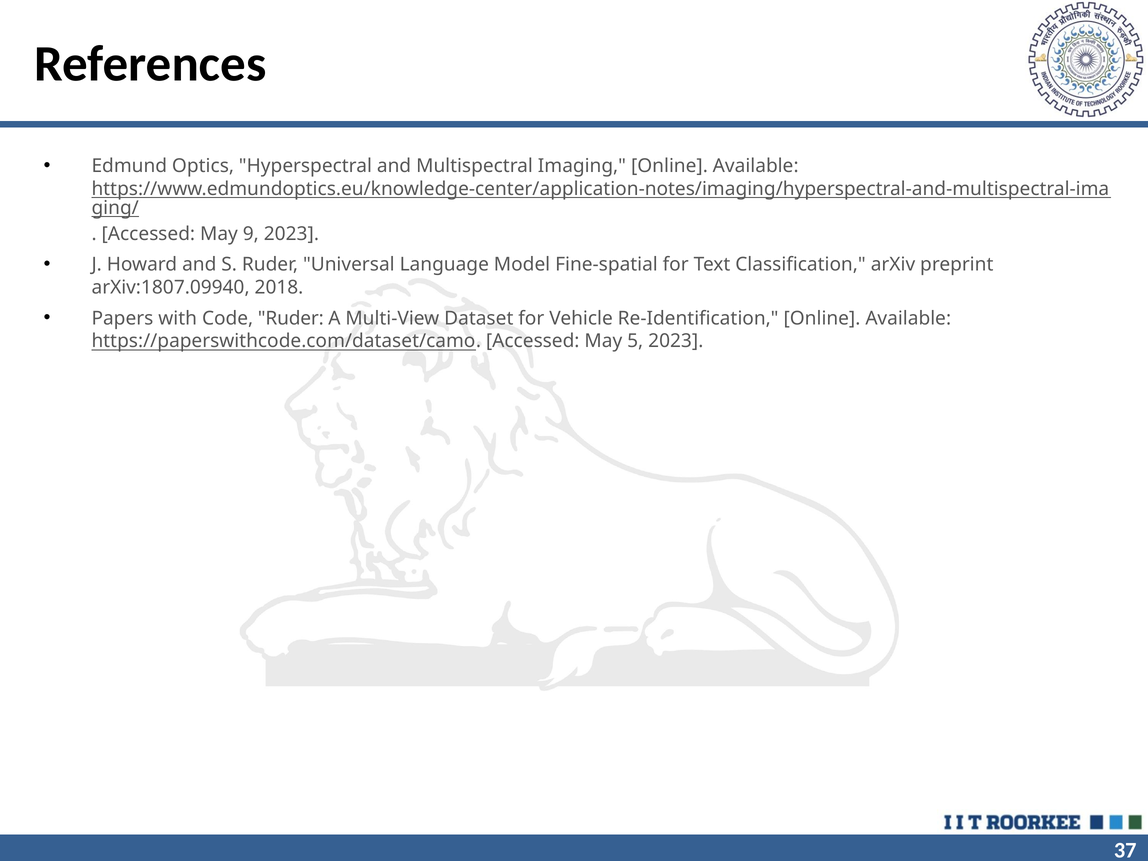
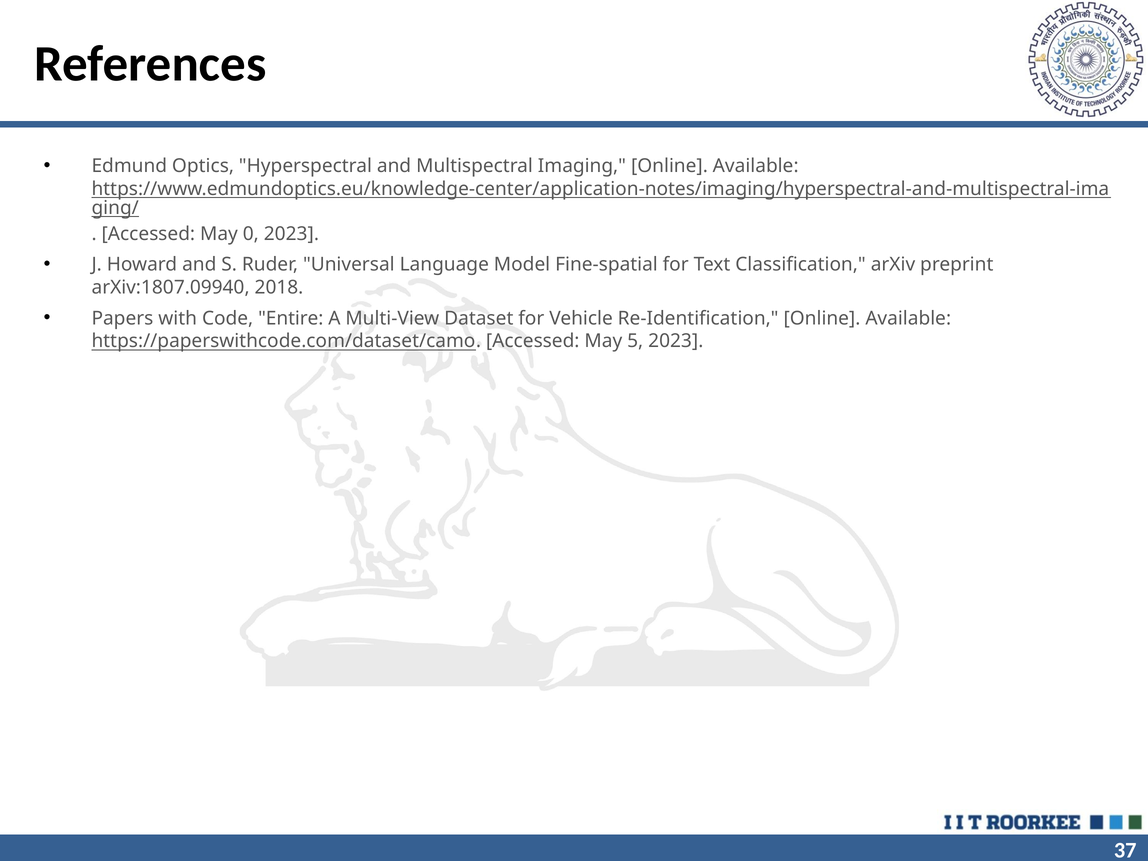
9: 9 -> 0 (251, 234)
Code Ruder: Ruder -> Entire (291, 318)
